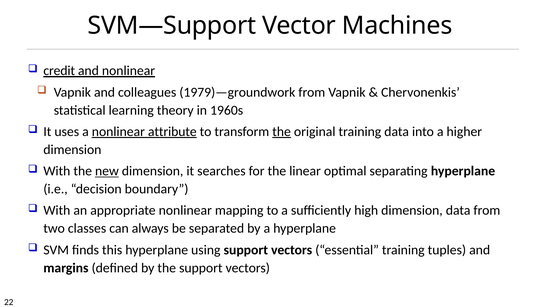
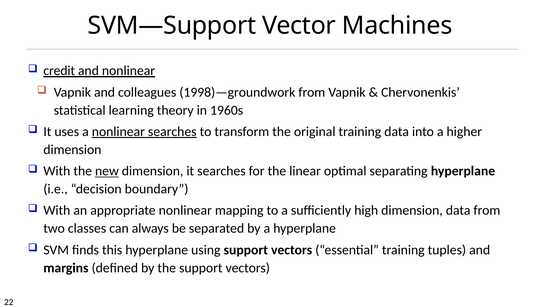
1979)—groundwork: 1979)—groundwork -> 1998)—groundwork (237, 92)
nonlinear attribute: attribute -> searches (172, 132)
the underline: present -> none (282, 132)
